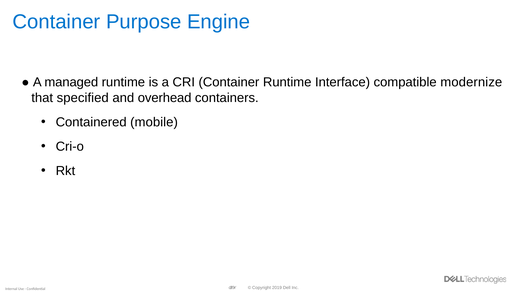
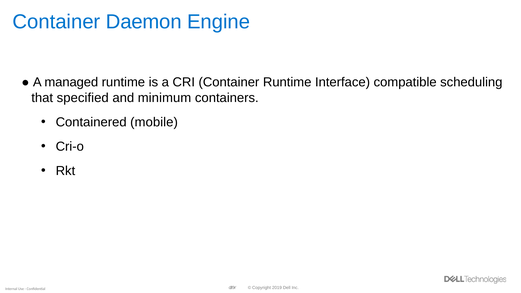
Purpose: Purpose -> Daemon (144, 22)
modernize: modernize -> scheduling (471, 82)
overhead: overhead -> minimum (165, 98)
